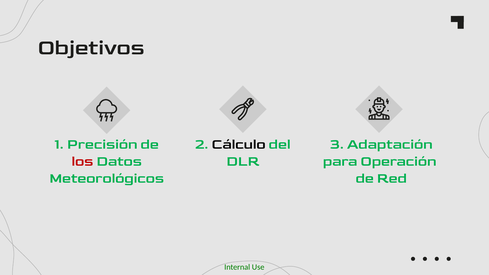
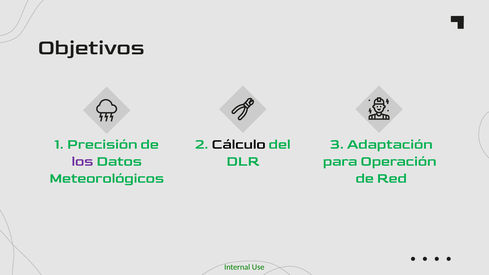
los colour: red -> purple (82, 161)
